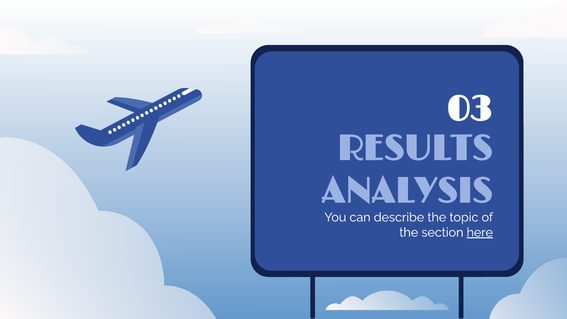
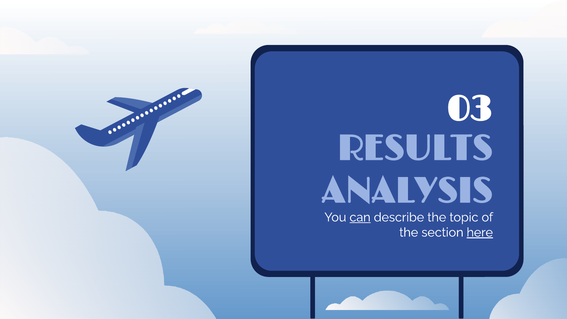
can underline: none -> present (360, 217)
